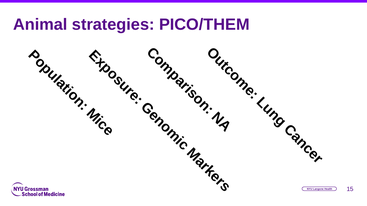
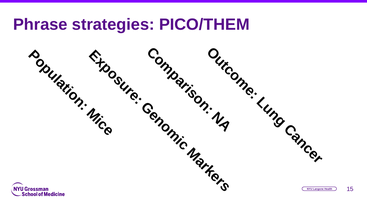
Animal: Animal -> Phrase (40, 25)
